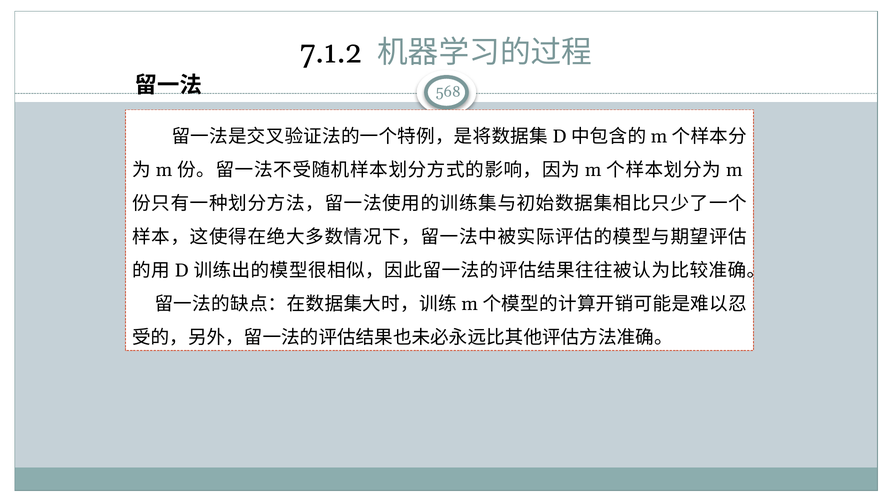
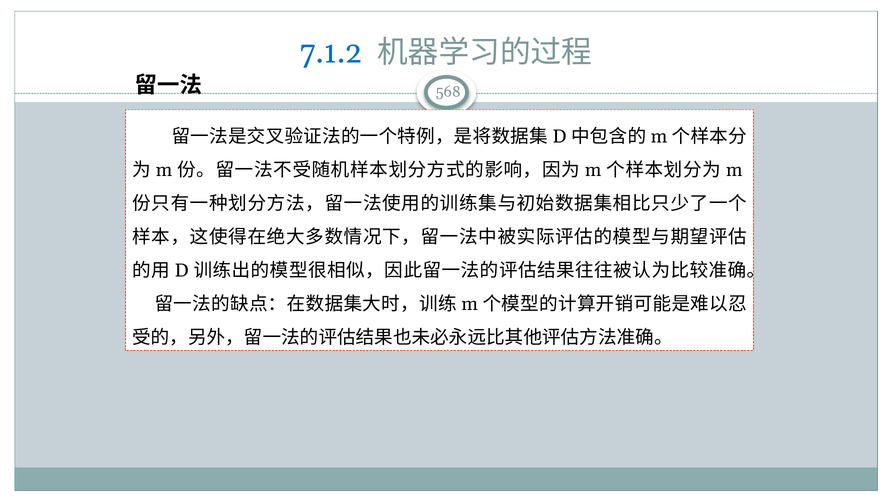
7.1.2 colour: black -> blue (331, 53)
